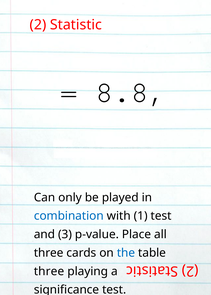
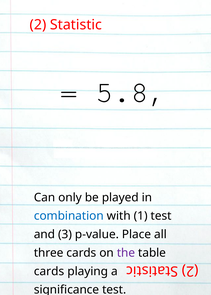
8.8: 8.8 -> 5.8 (131, 92)
the colour: blue -> purple (126, 253)
three: three -> cards (49, 271)
